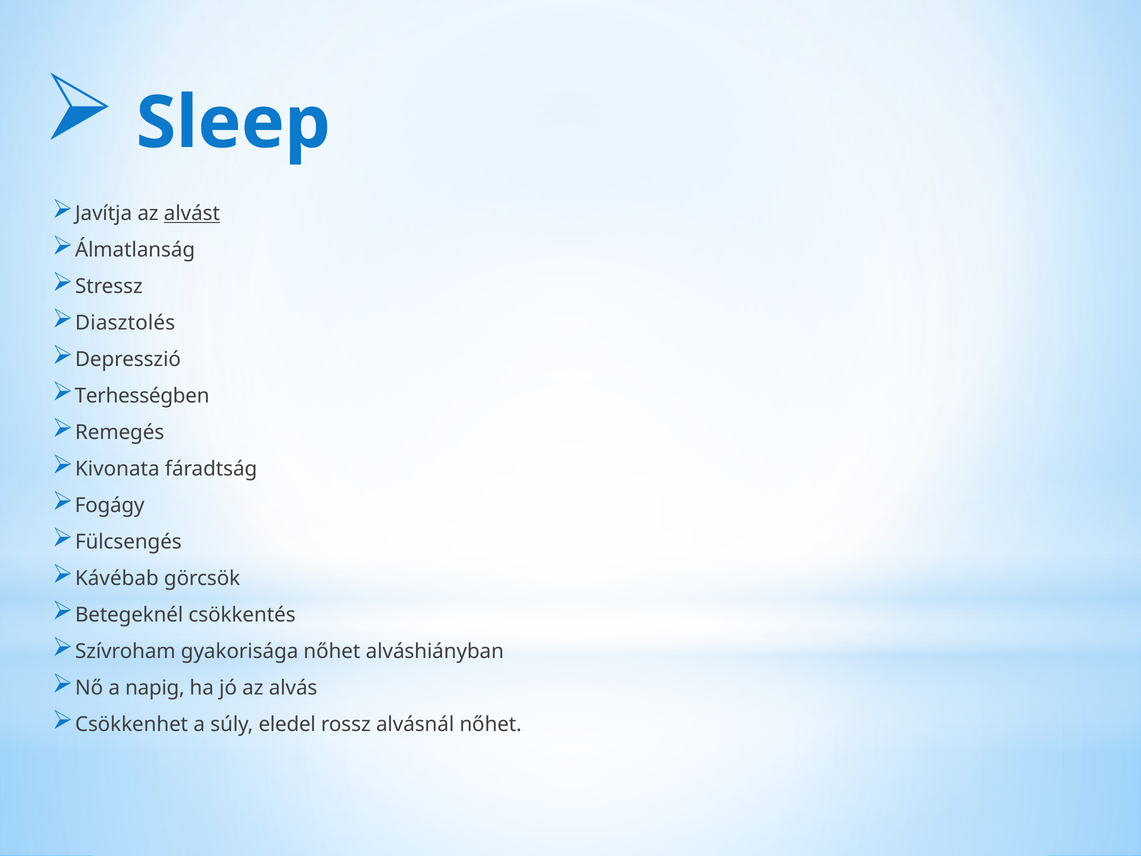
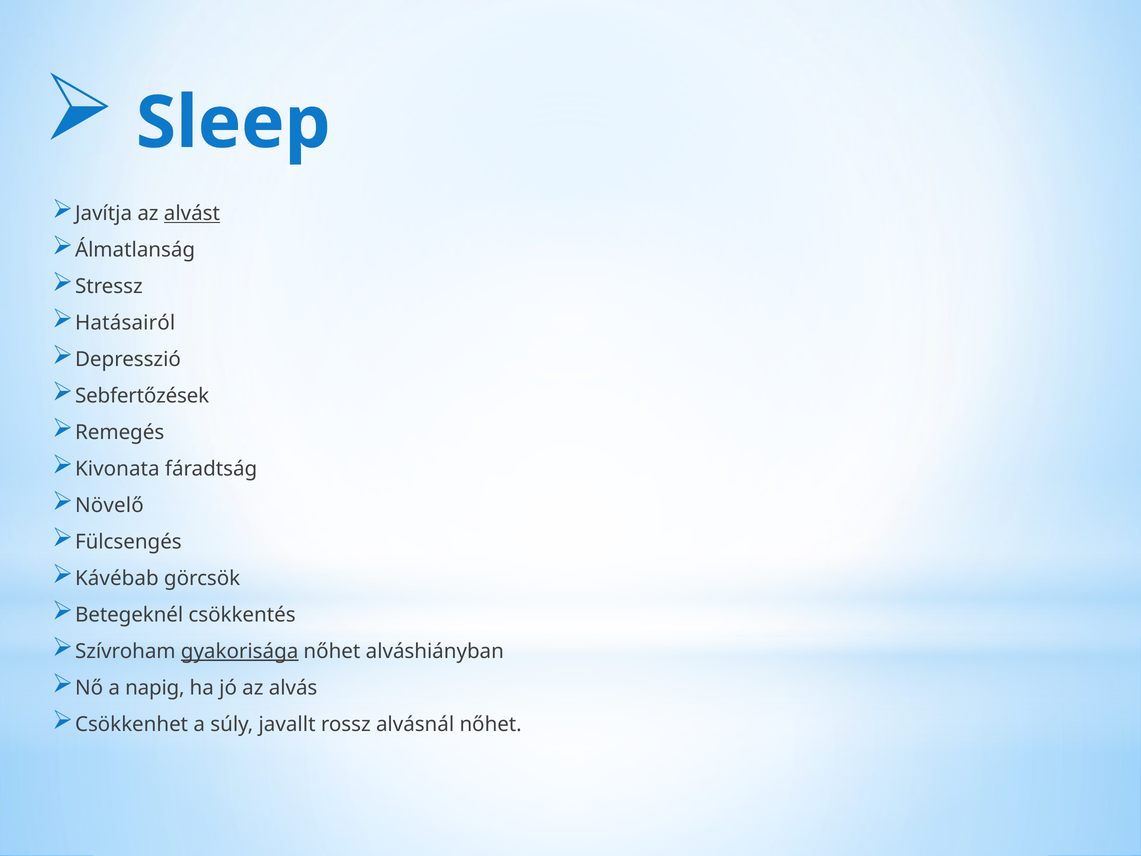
Diasztolés: Diasztolés -> Hatásairól (125, 323)
Terhességben: Terhességben -> Sebfertőzések (142, 396)
Fogágy: Fogágy -> Növelő (109, 505)
gyakorisága underline: none -> present (240, 651)
eledel: eledel -> javallt (287, 724)
